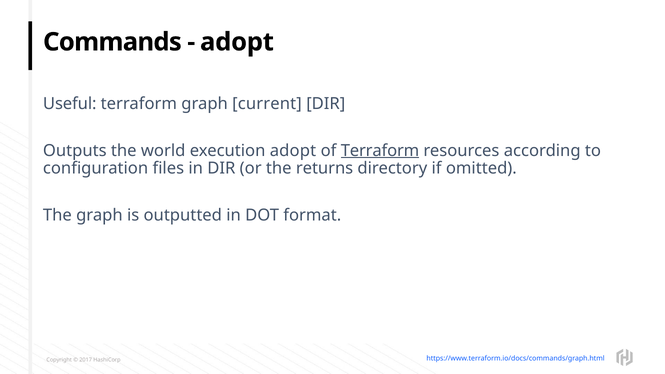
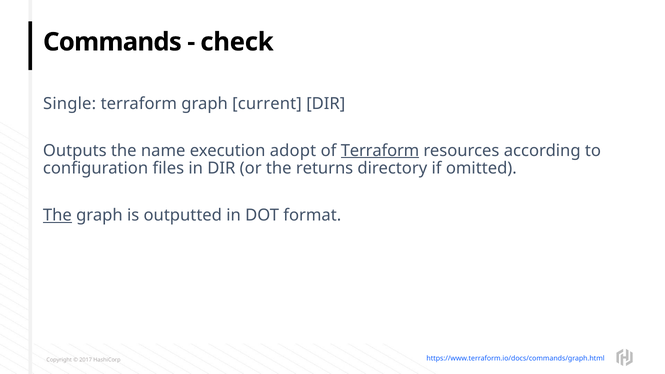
adopt: adopt -> check (237, 42)
Useful: Useful -> Single (70, 104)
world: world -> name (163, 151)
The underline: none -> present (57, 215)
